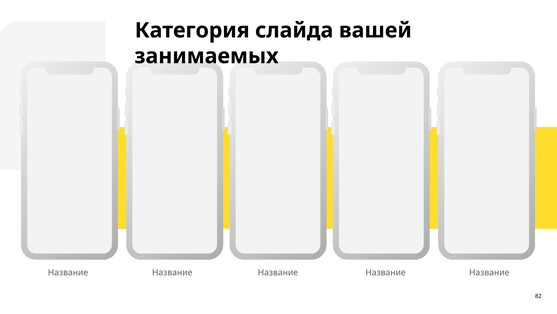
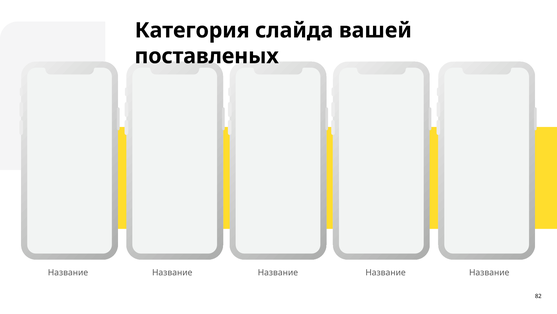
занимаемых: занимаемых -> поставленых (207, 56)
